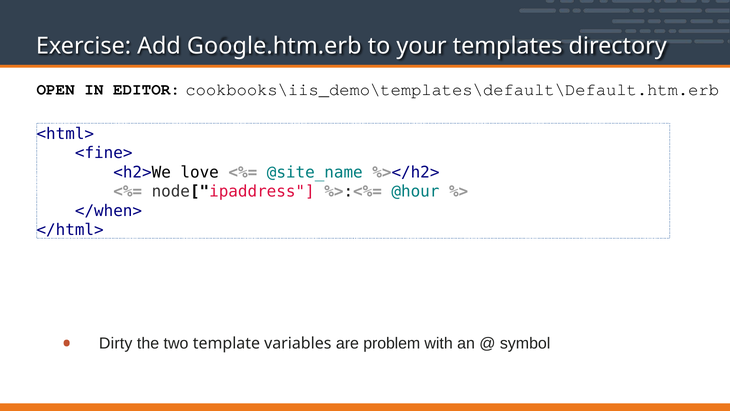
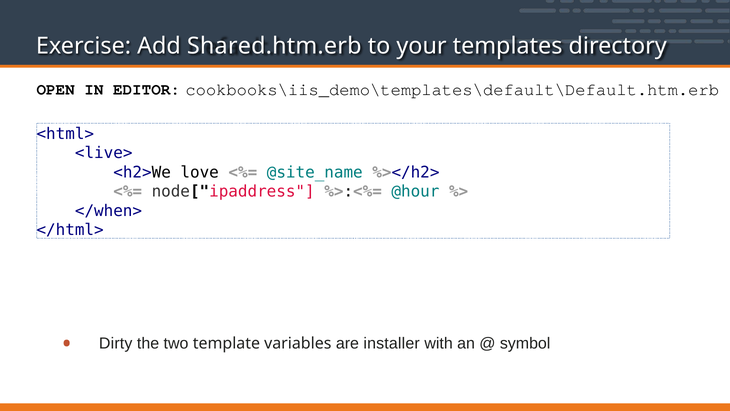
Google.htm.erb: Google.htm.erb -> Shared.htm.erb (274, 46)
<fine>: <fine> -> <live> (104, 153)
problem: problem -> installer (392, 343)
